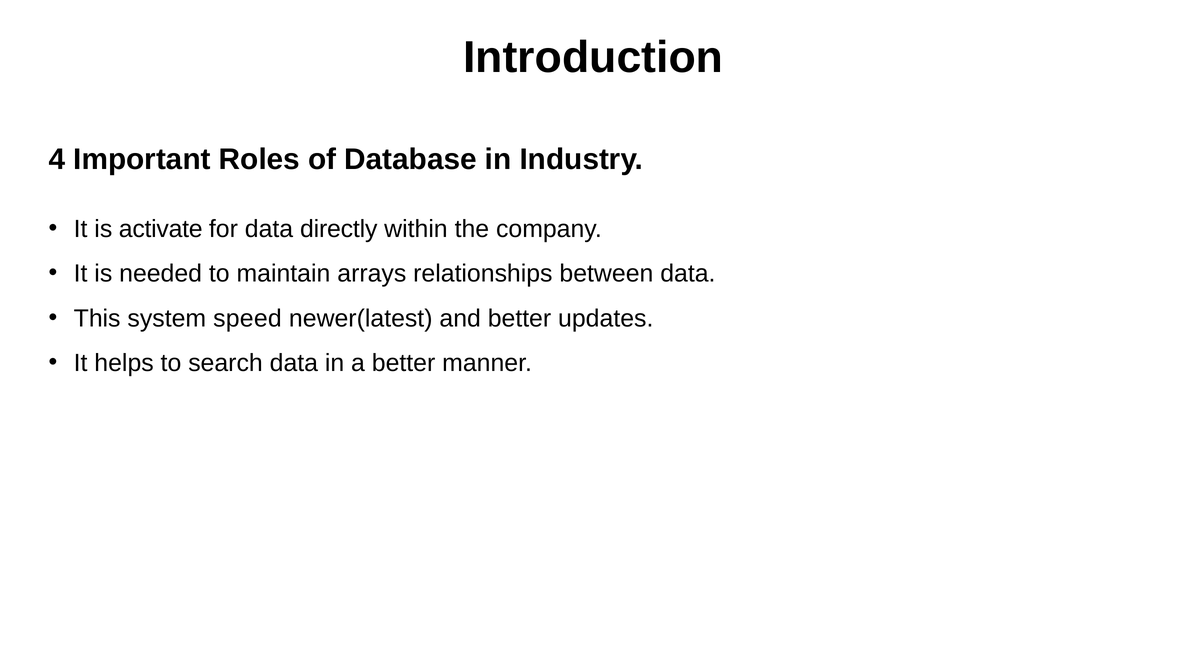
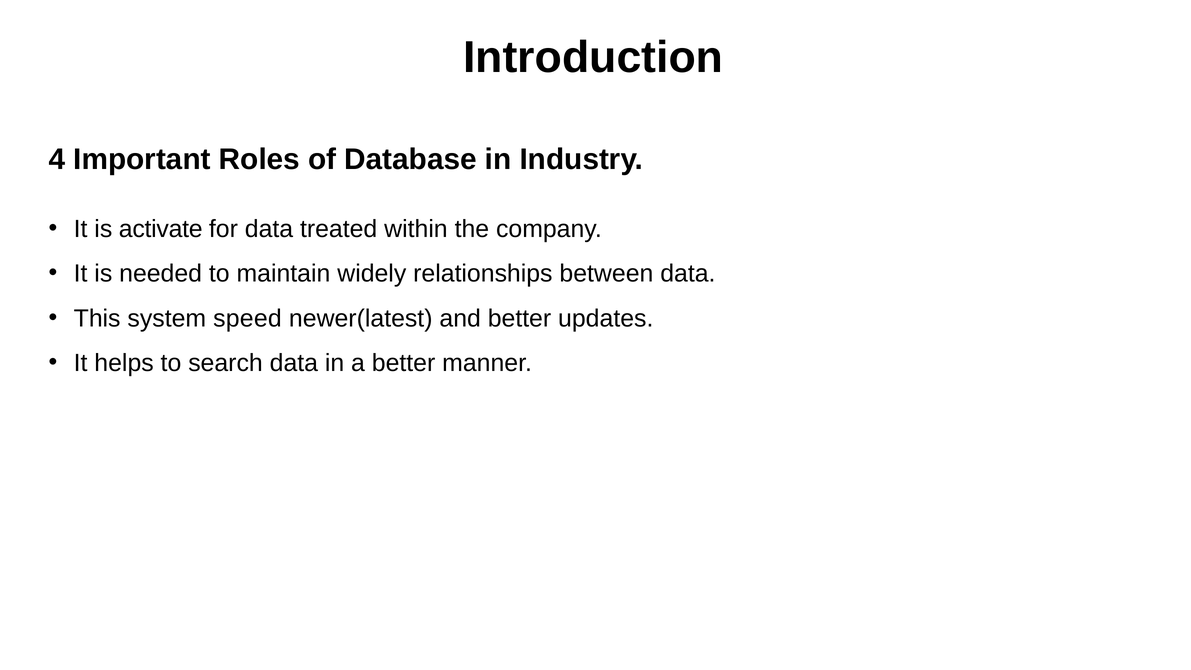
directly: directly -> treated (339, 229)
arrays: arrays -> widely (372, 274)
